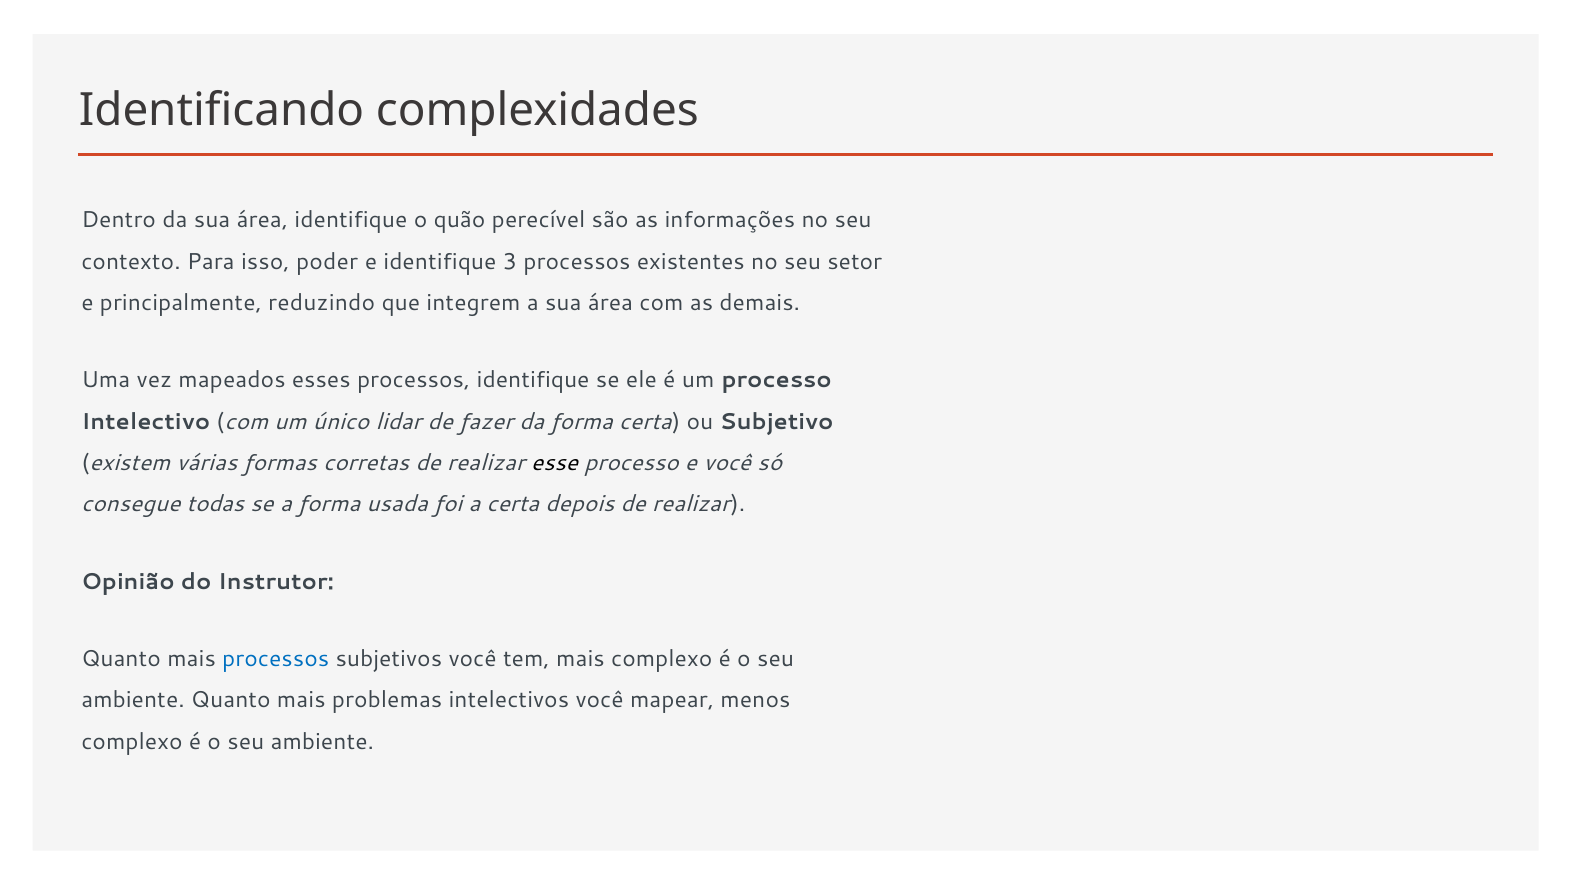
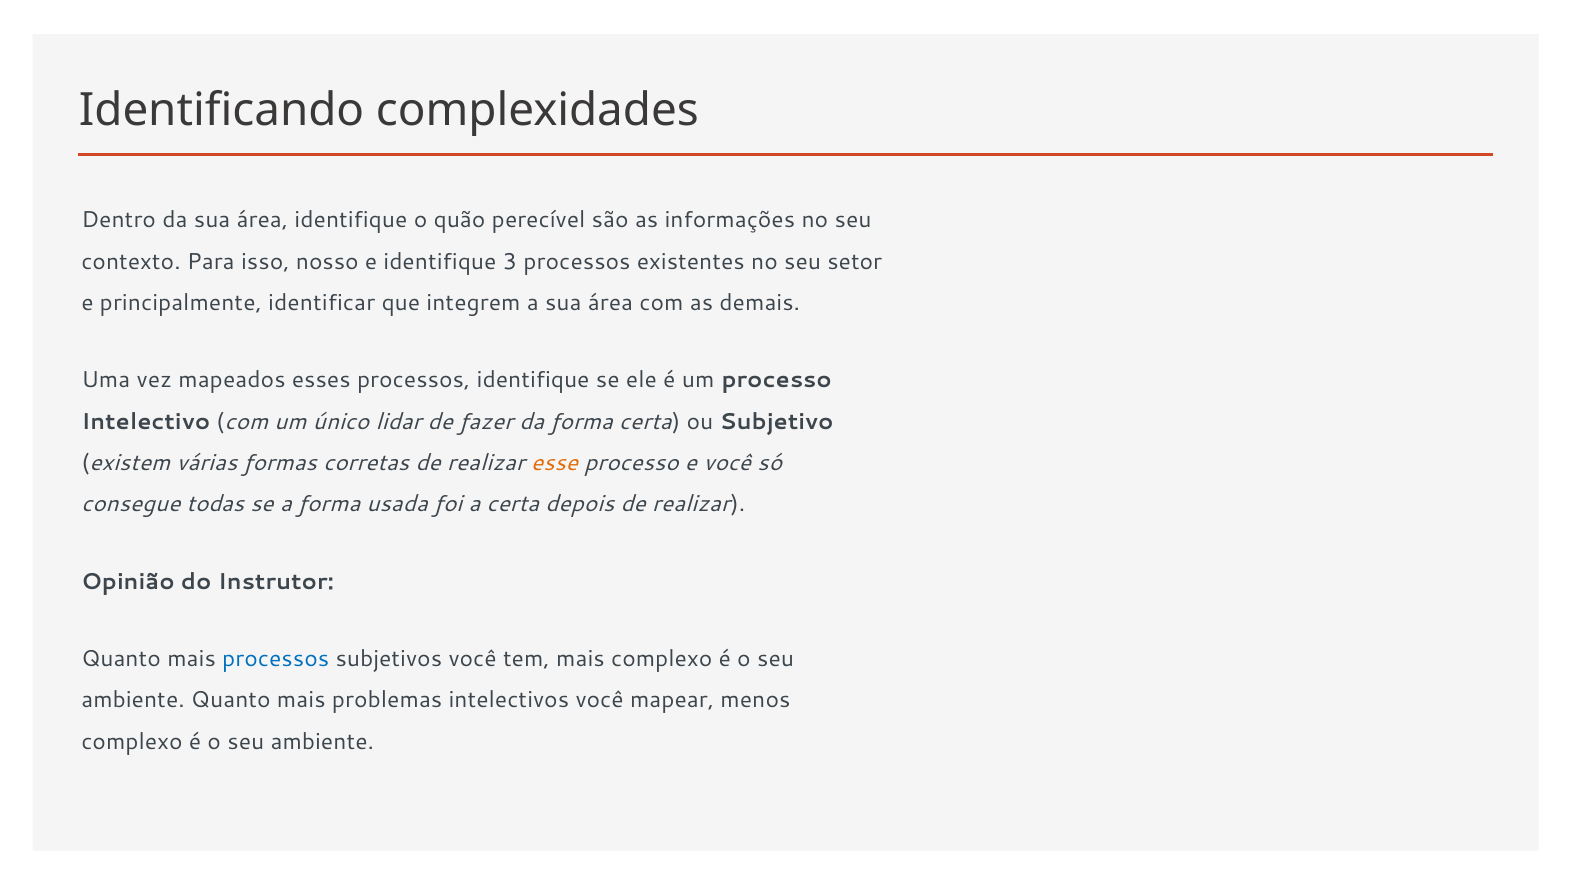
poder: poder -> nosso (327, 261)
reduzindo: reduzindo -> identificar (322, 303)
esse colour: black -> orange (555, 463)
